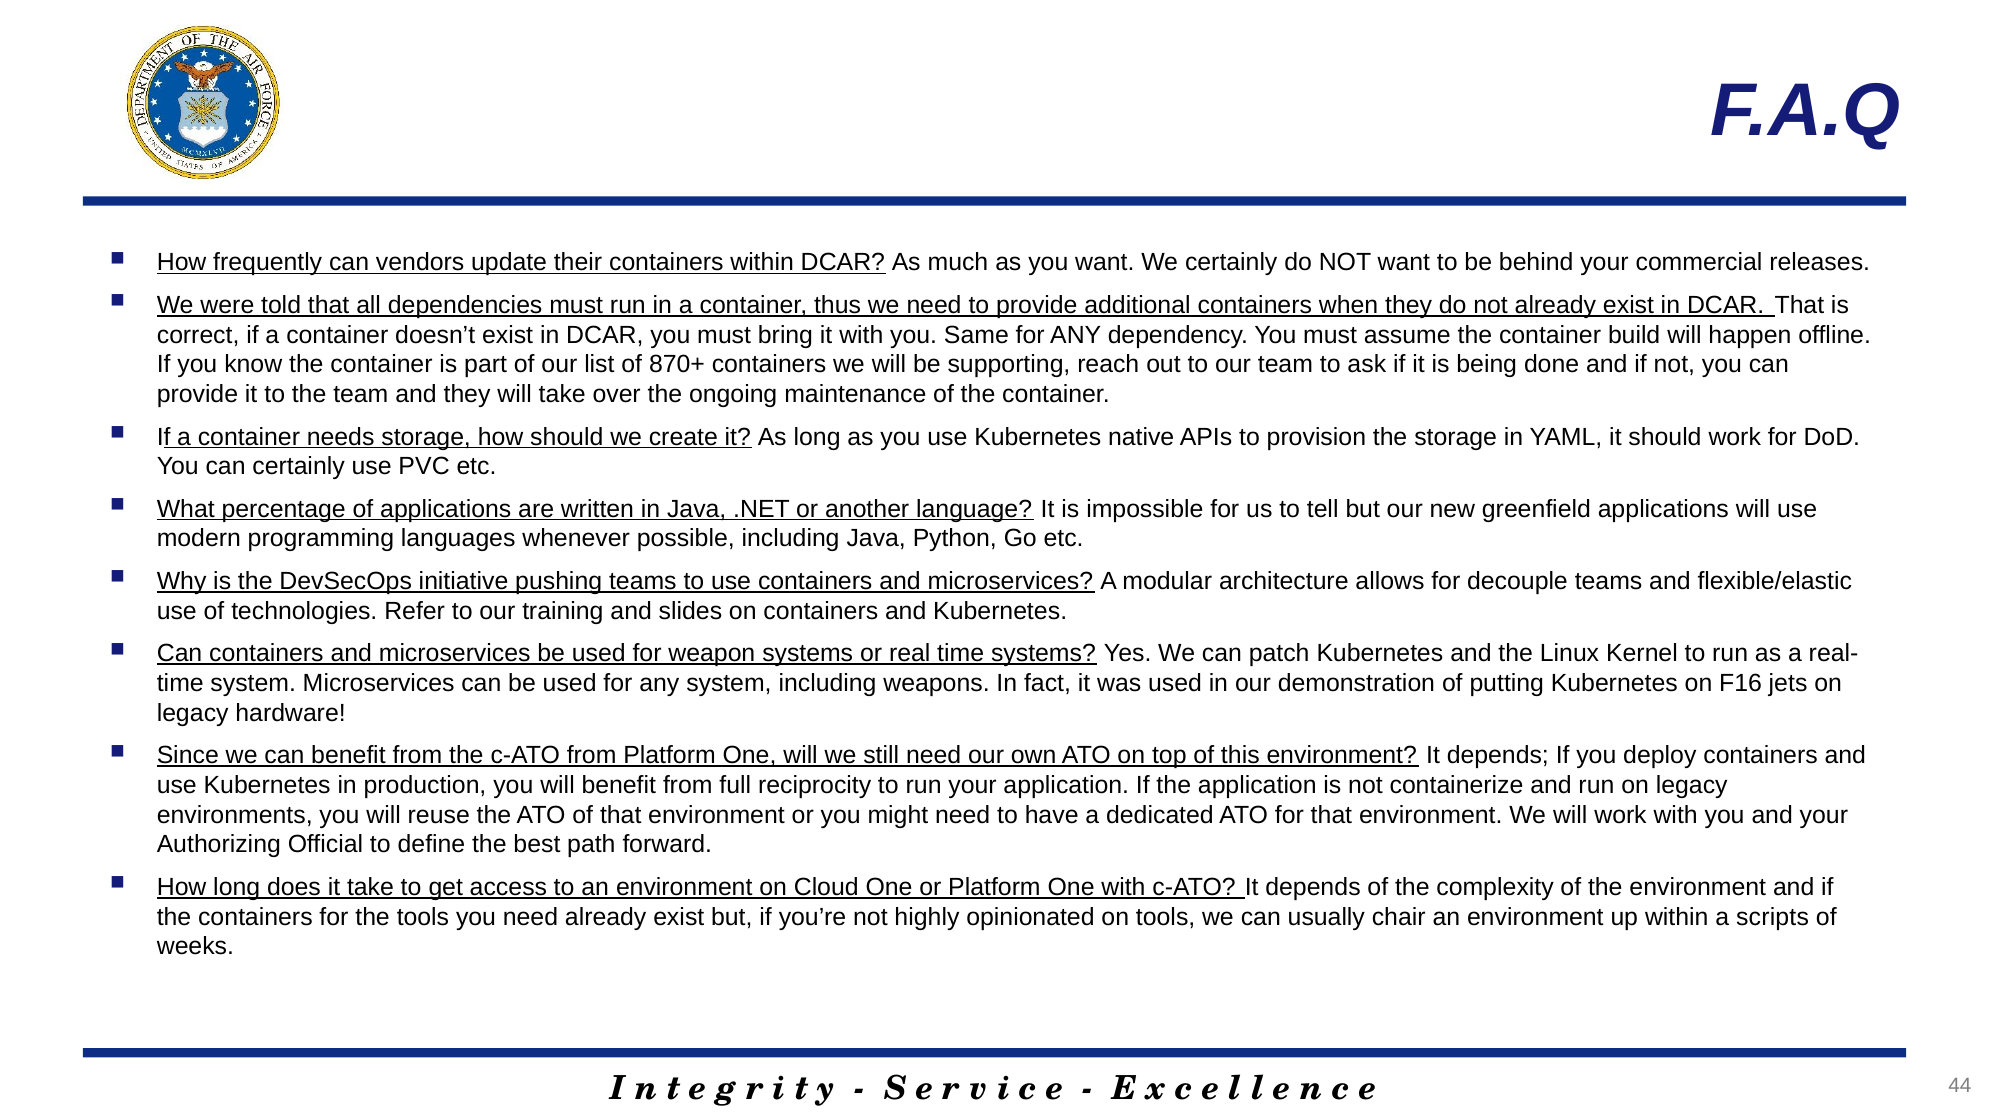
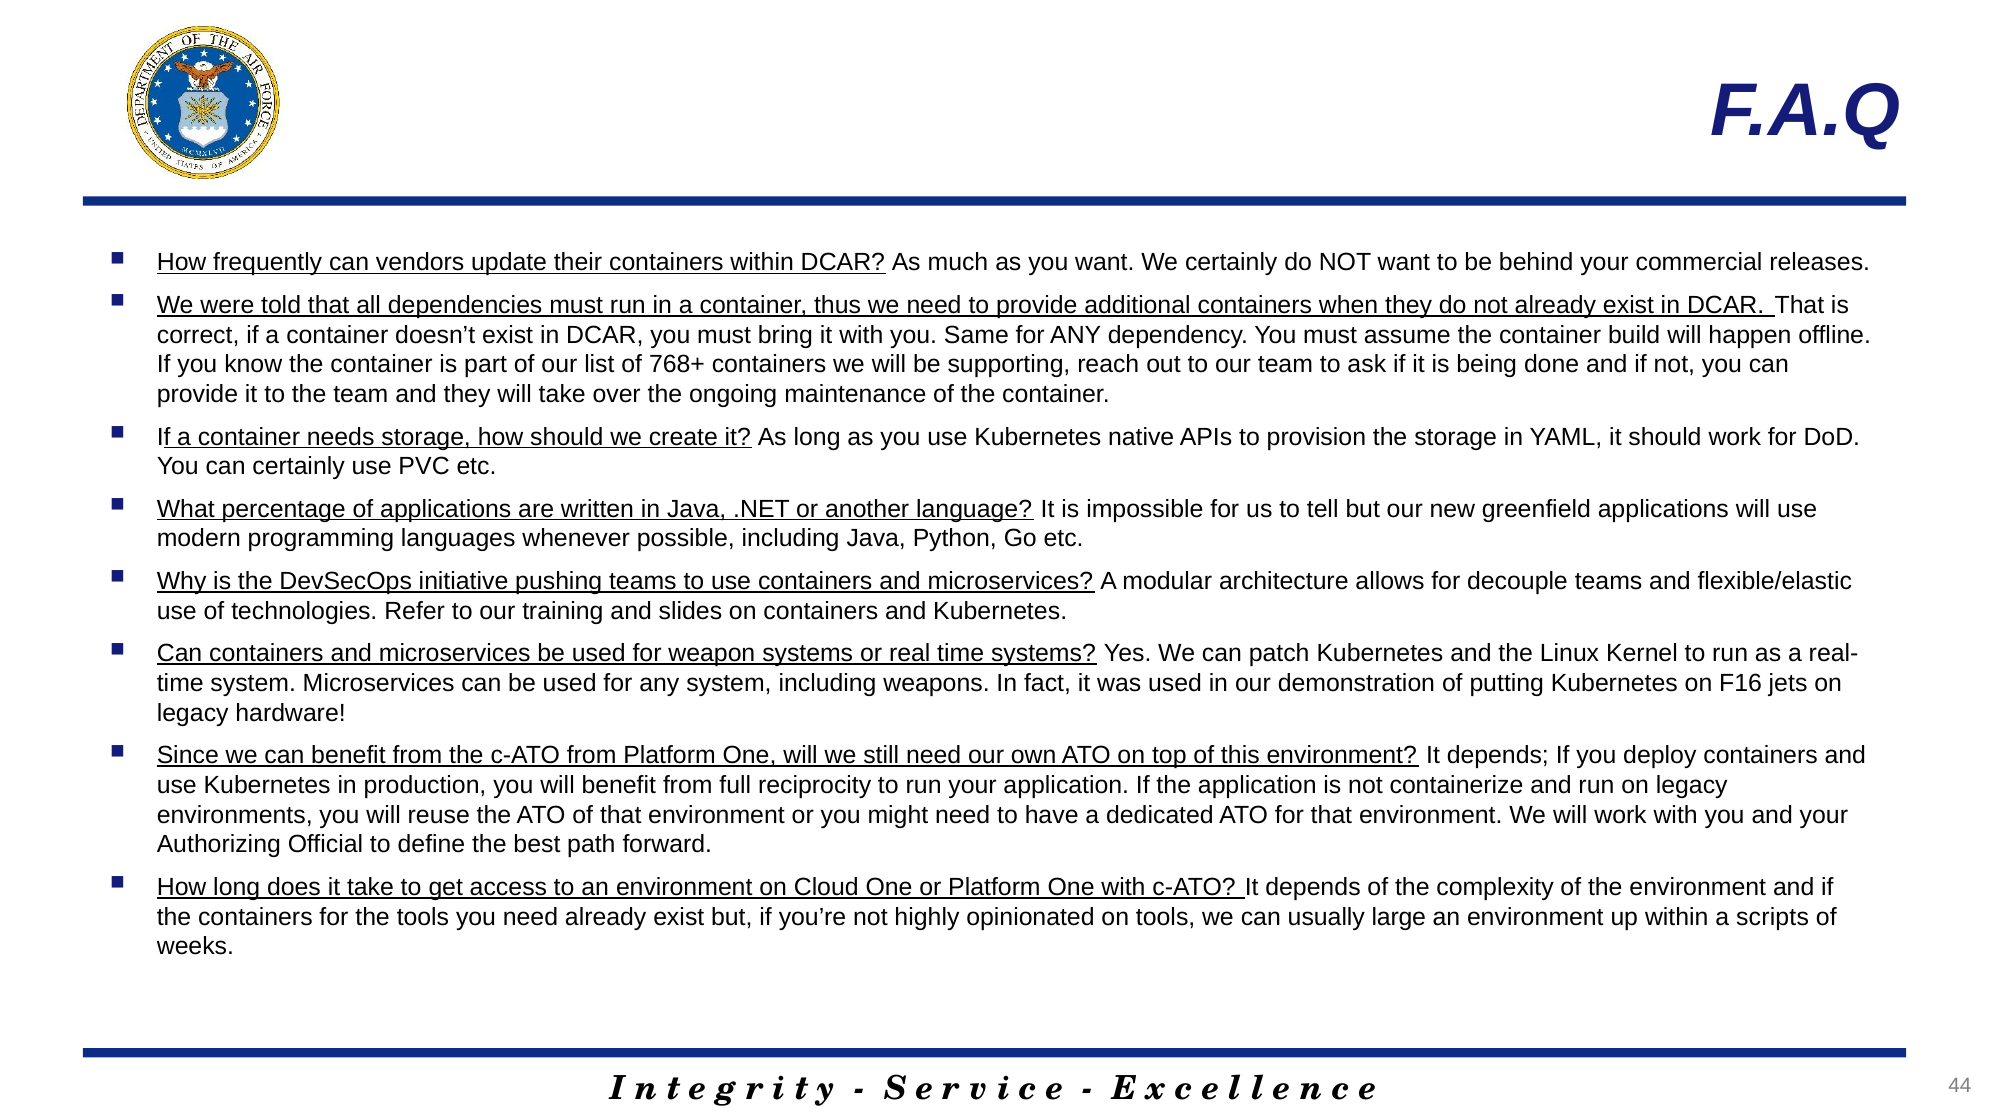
870+: 870+ -> 768+ (677, 365)
chair: chair -> large (1399, 917)
